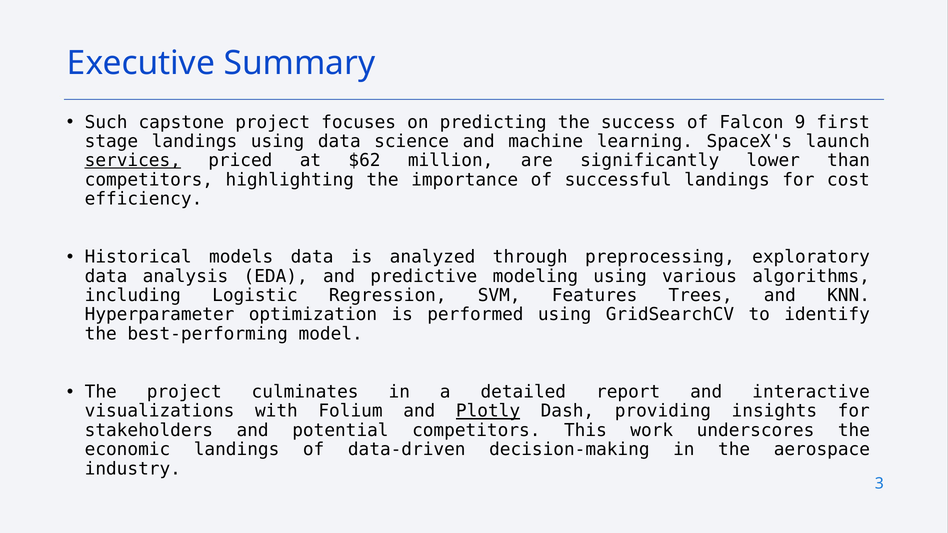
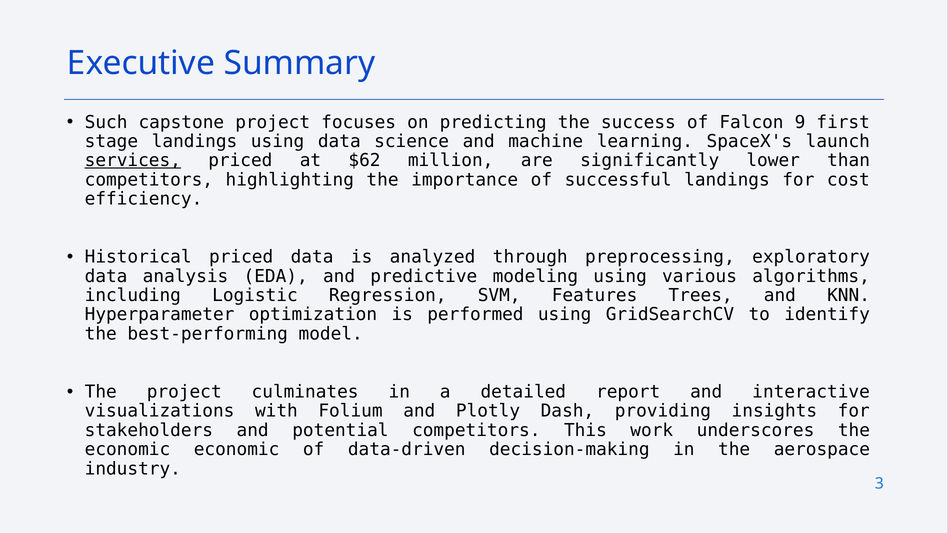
Historical models: models -> priced (241, 257)
Plotly underline: present -> none (488, 411)
economic landings: landings -> economic (237, 450)
